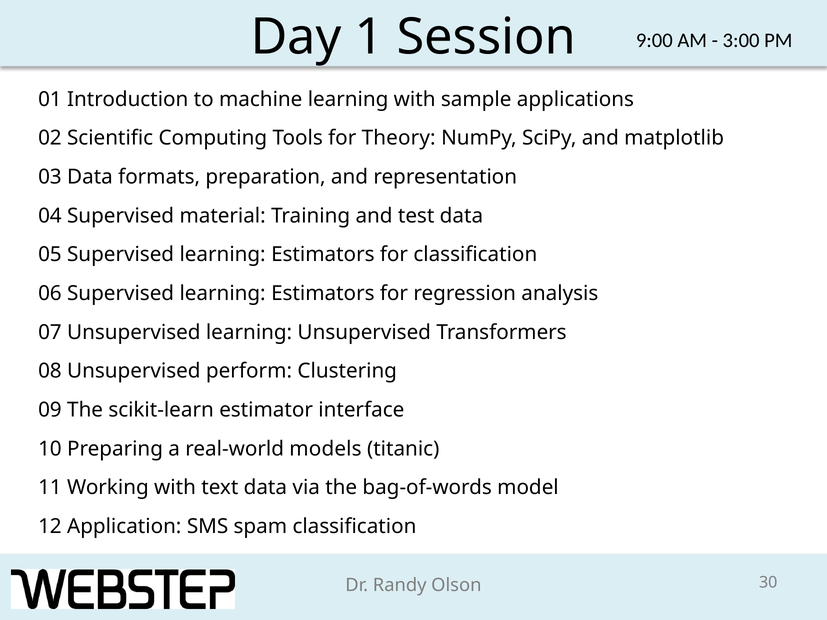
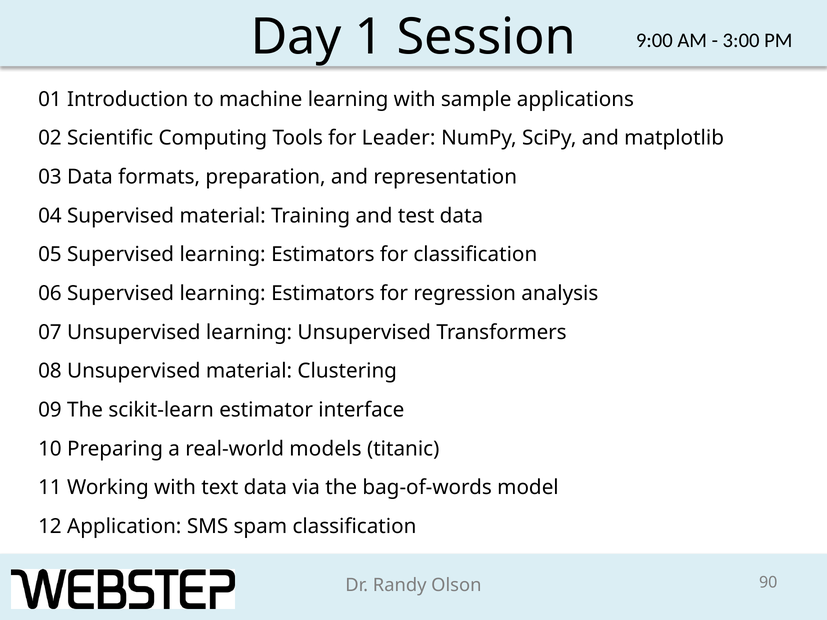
Theory: Theory -> Leader (399, 138)
Unsupervised perform: perform -> material (249, 371)
30: 30 -> 90 (768, 582)
